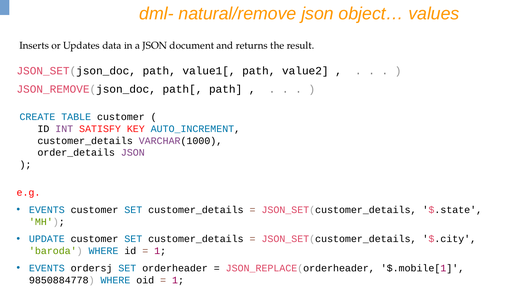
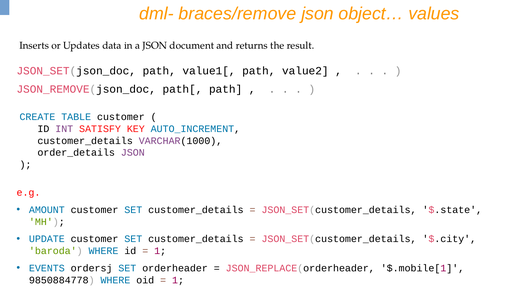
natural/remove: natural/remove -> braces/remove (237, 14)
EVENTS: EVENTS -> AMOUNT (47, 210)
